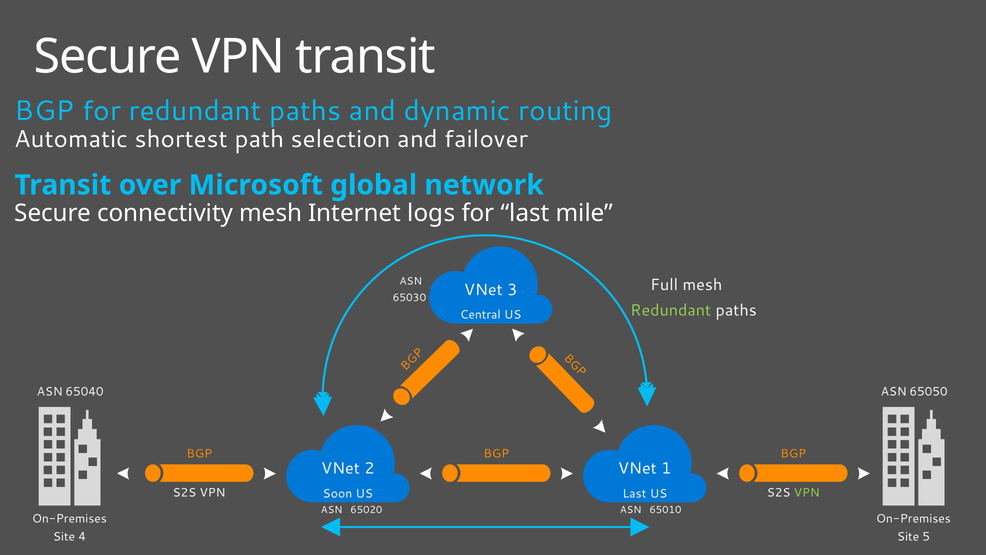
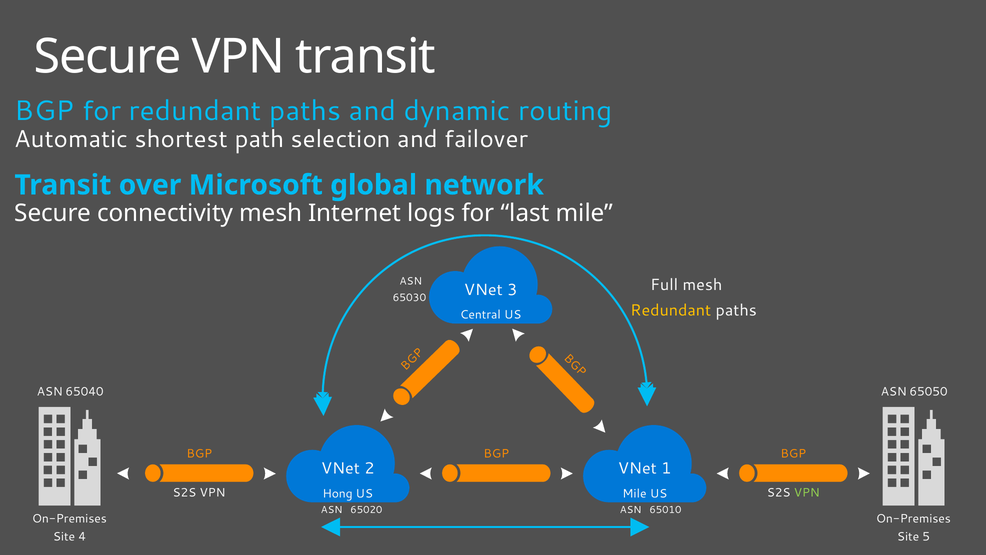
Redundant colour: light green -> yellow (671, 310)
Soon: Soon -> Hong (338, 493)
Last: Last -> Mile (634, 493)
